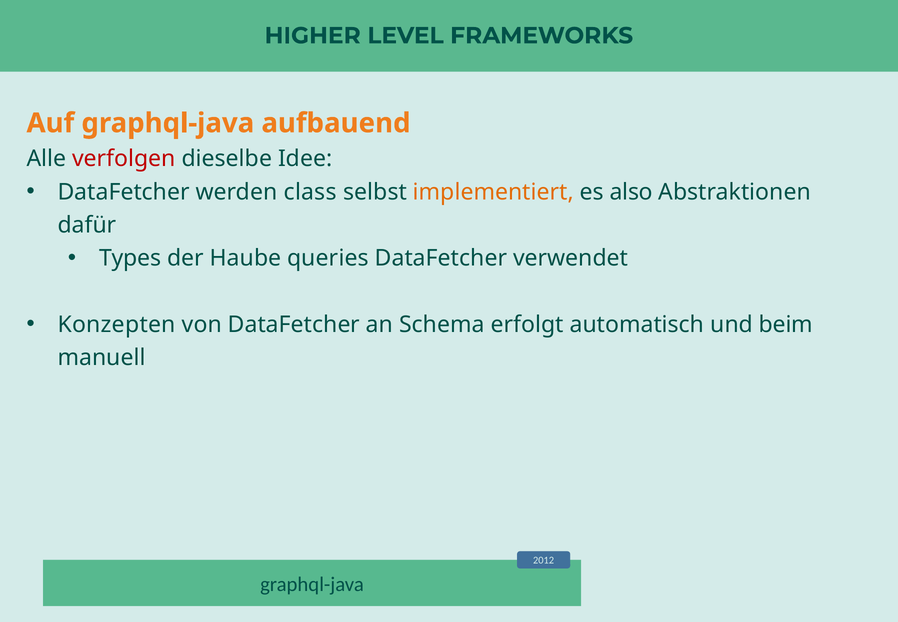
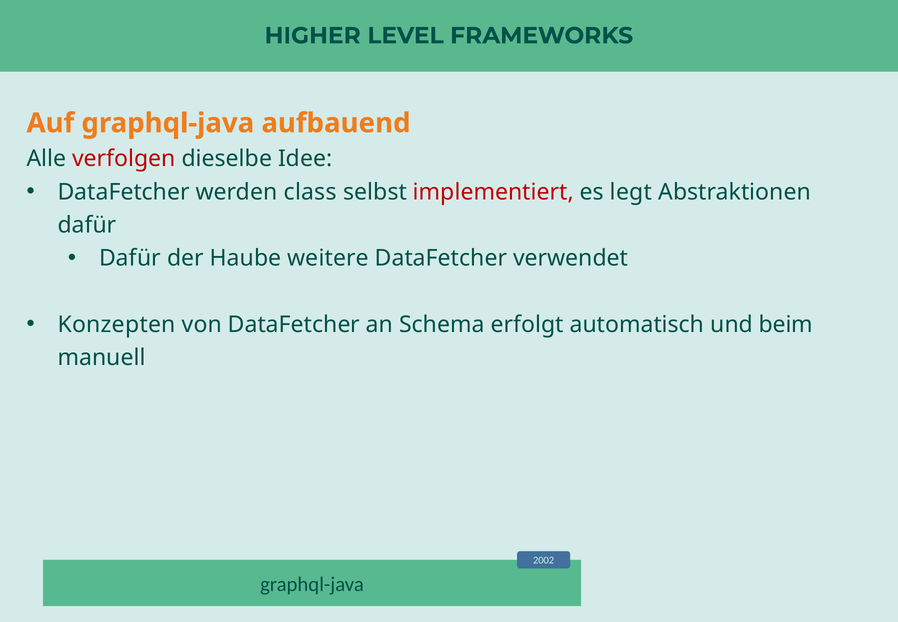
implementiert colour: orange -> red (493, 192)
also: also -> legt (631, 192)
Types: Types -> Dafür (130, 258)
queries: queries -> weitere (328, 258)
2012: 2012 -> 2002 (544, 560)
